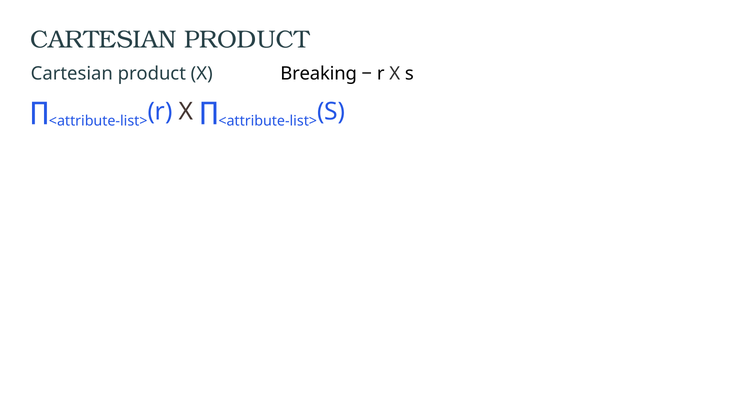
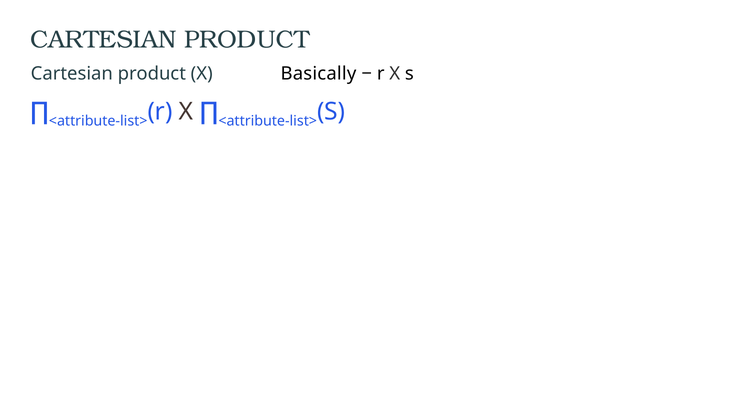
Breaking: Breaking -> Basically (318, 74)
